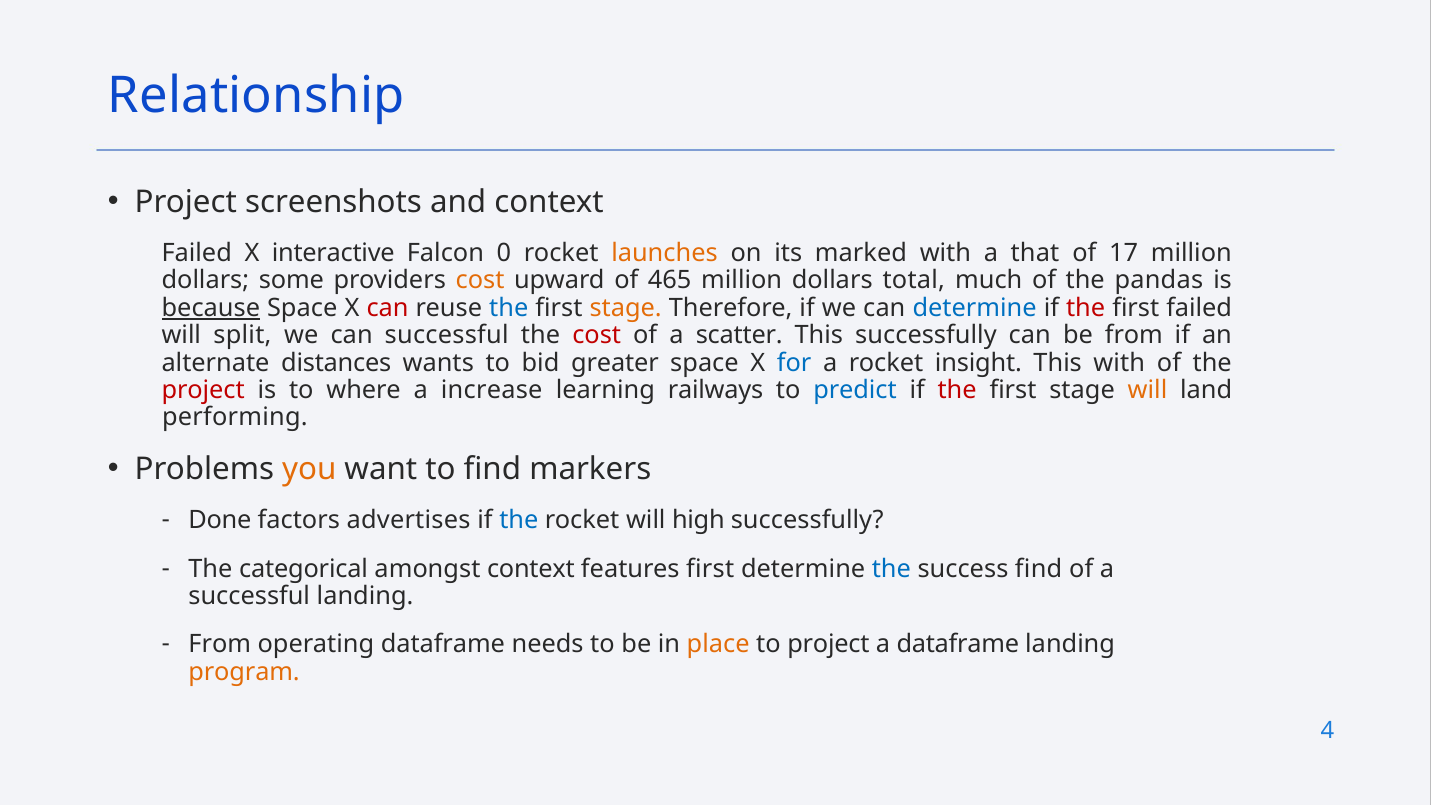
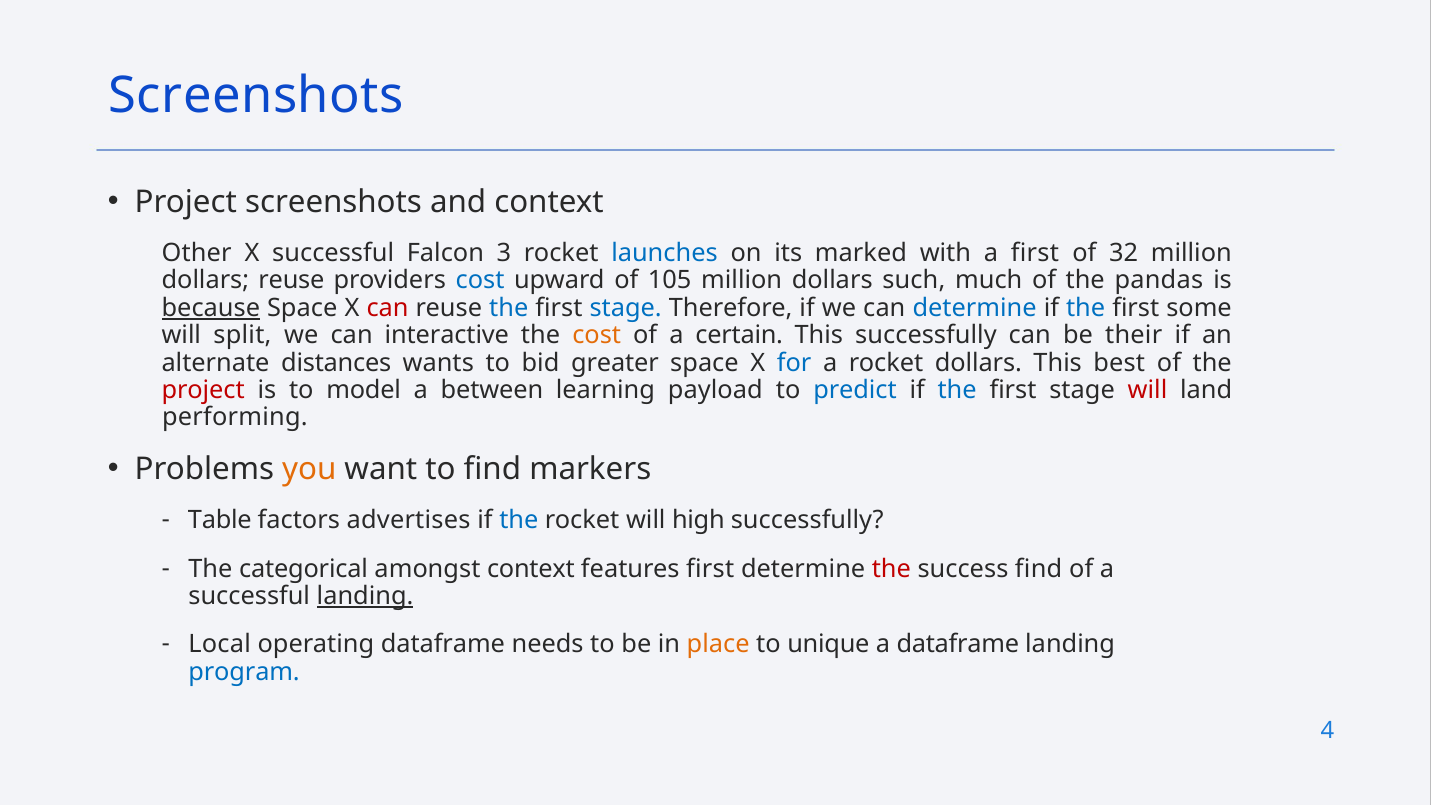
Relationship: Relationship -> Screenshots (256, 96)
Failed: Failed -> Other (197, 253)
X interactive: interactive -> successful (333, 253)
0: 0 -> 3 (504, 253)
launches colour: orange -> blue (665, 253)
a that: that -> first (1035, 253)
17: 17 -> 32 (1124, 253)
dollars some: some -> reuse (291, 281)
cost colour: orange -> blue (480, 281)
465: 465 -> 105 (670, 281)
total: total -> such (914, 281)
stage colour: orange -> blue (626, 308)
the colour: red -> blue (1086, 308)
first failed: failed -> some (1199, 308)
can successful: successful -> interactive (447, 335)
cost colour: red -> orange (597, 335)
scatter: scatter -> certain (739, 335)
be from: from -> their (1134, 335)
rocket insight: insight -> dollars (978, 363)
This with: with -> best (1119, 363)
where: where -> model (364, 390)
increase: increase -> between (492, 390)
railways: railways -> payload (715, 390)
the colour: red -> blue (957, 390)
will colour: orange -> red (1148, 390)
Done: Done -> Table (220, 520)
the colour: blue -> red (891, 569)
landing underline: none -> present (365, 596)
From: From -> Local (220, 644)
to project: project -> unique (828, 644)
program colour: orange -> blue (244, 672)
